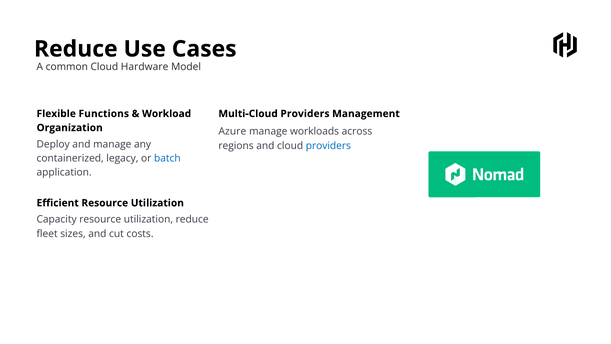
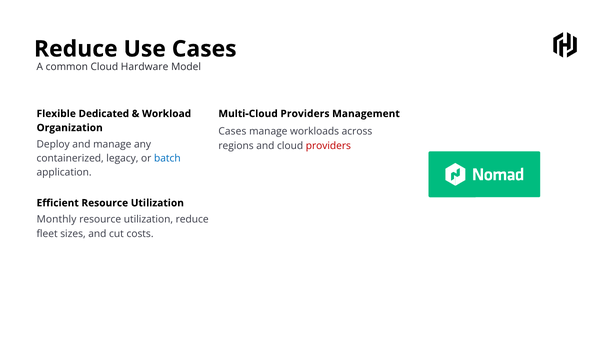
Functions: Functions -> Dedicated (104, 114)
Azure: Azure -> Cases (232, 132)
providers colour: blue -> red (328, 146)
Capacity: Capacity -> Monthly (57, 219)
